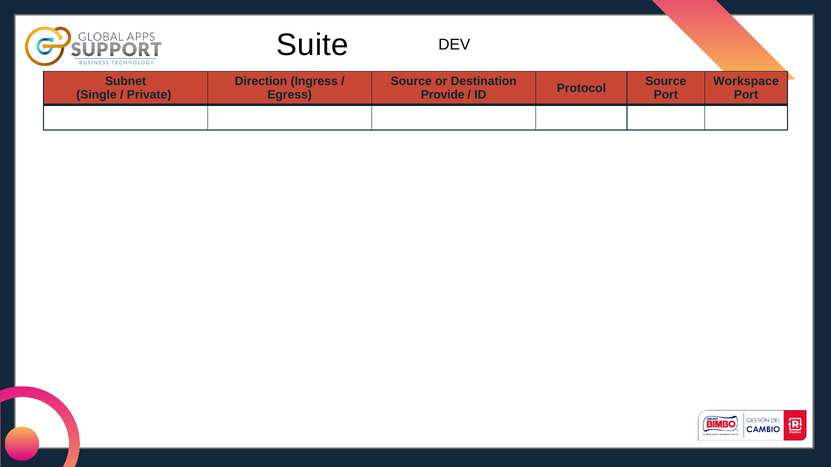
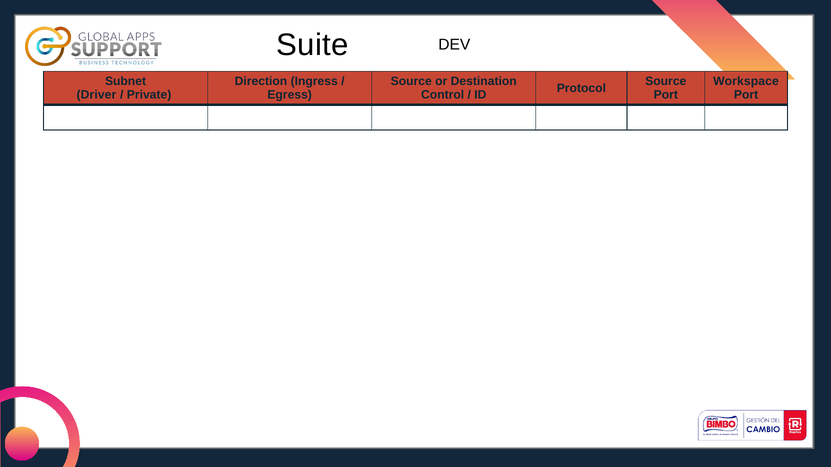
Single: Single -> Driver (96, 95)
Provide: Provide -> Control (443, 95)
